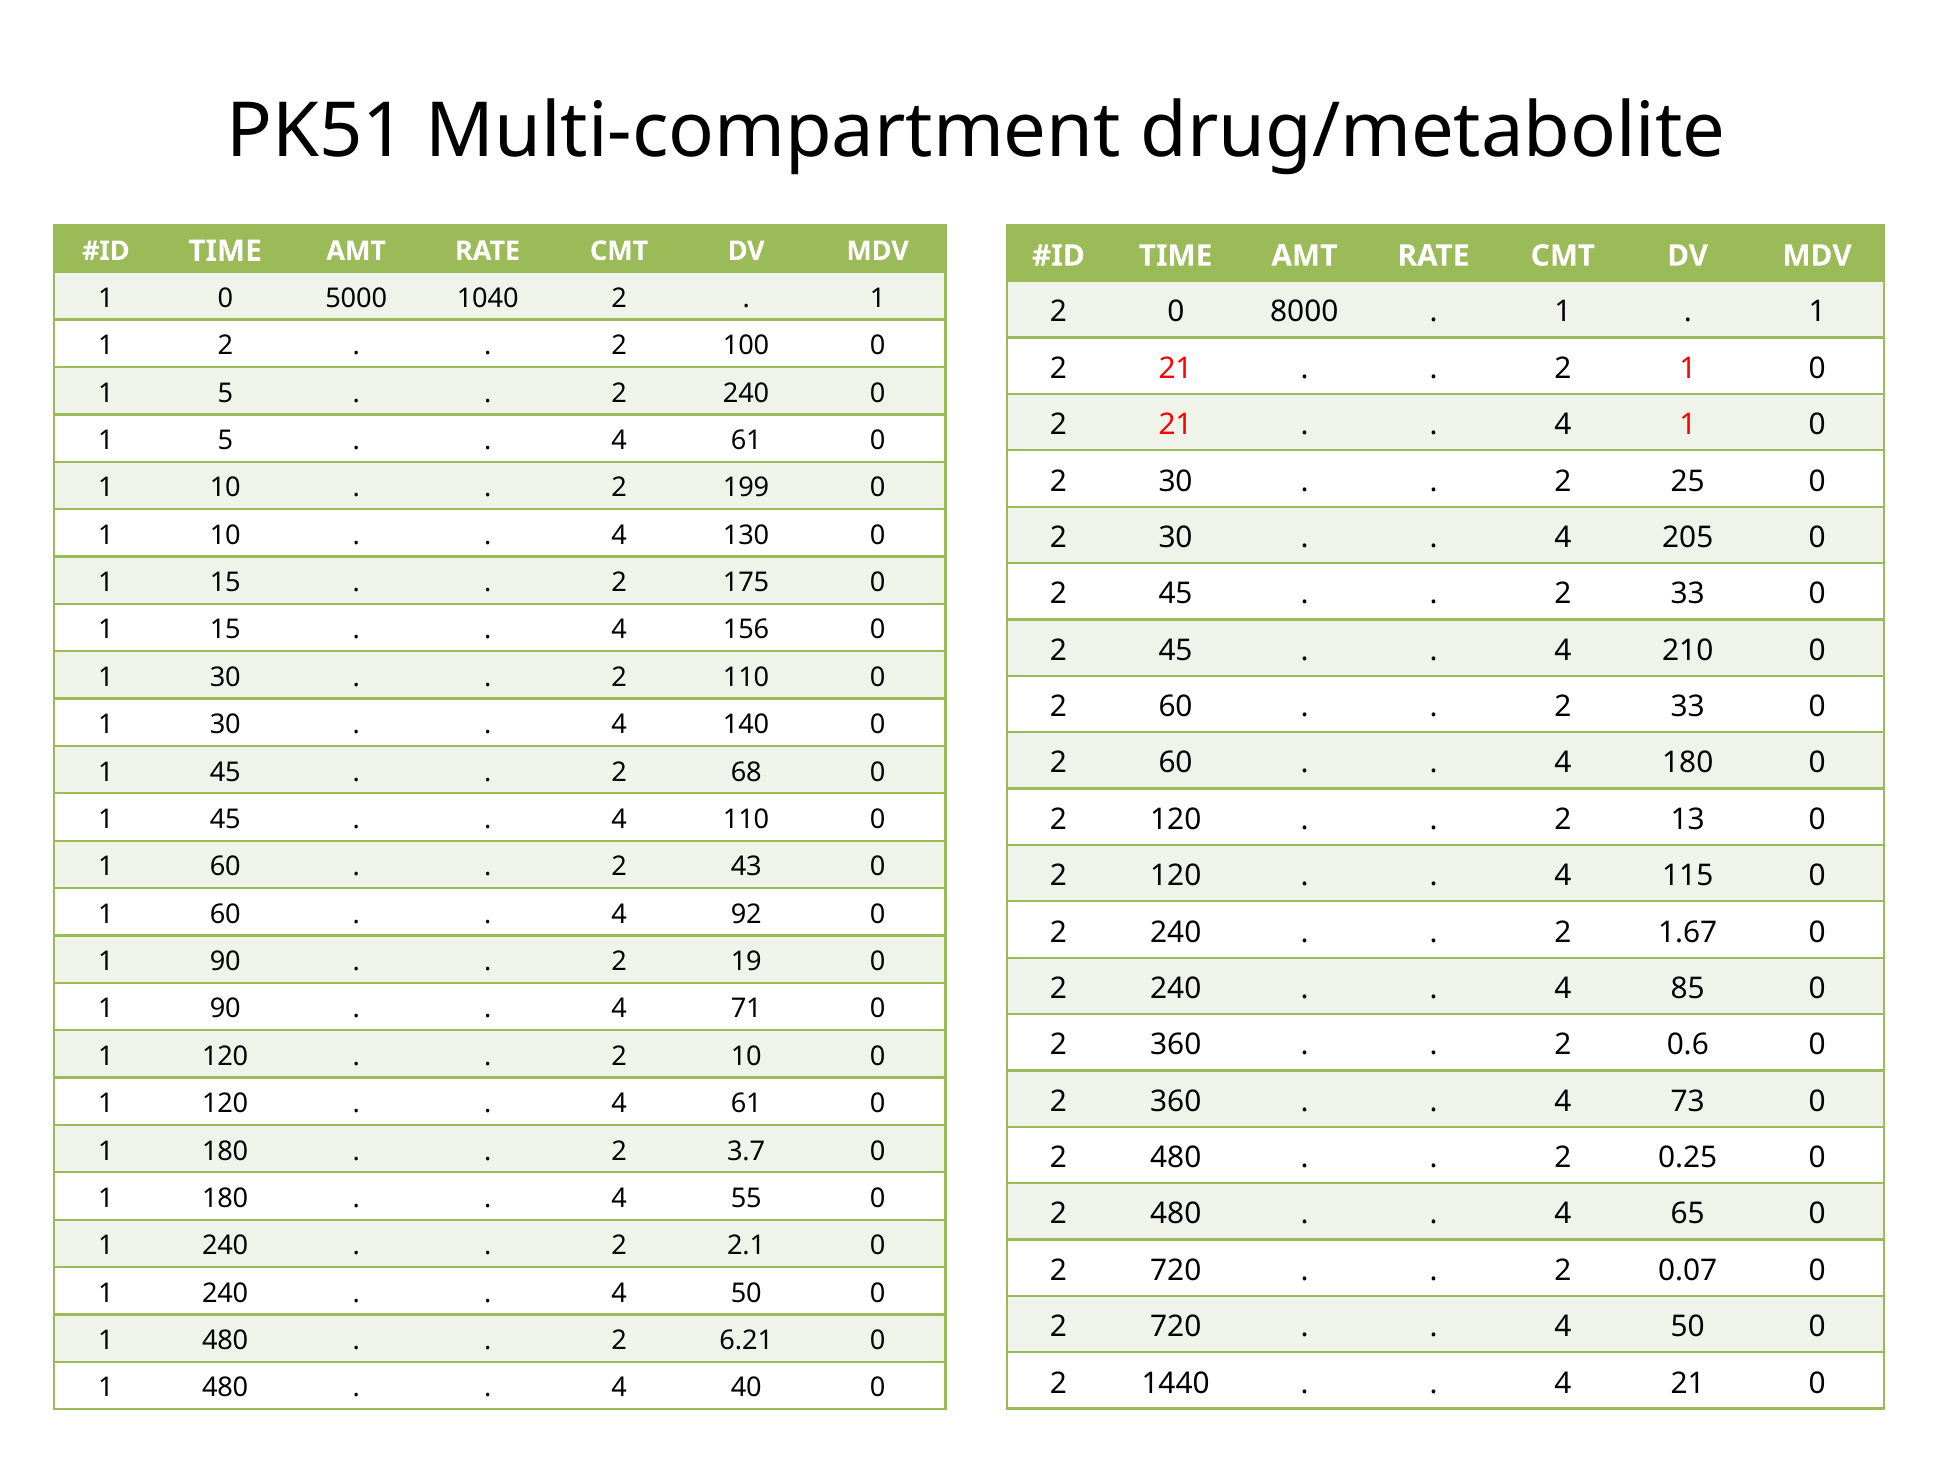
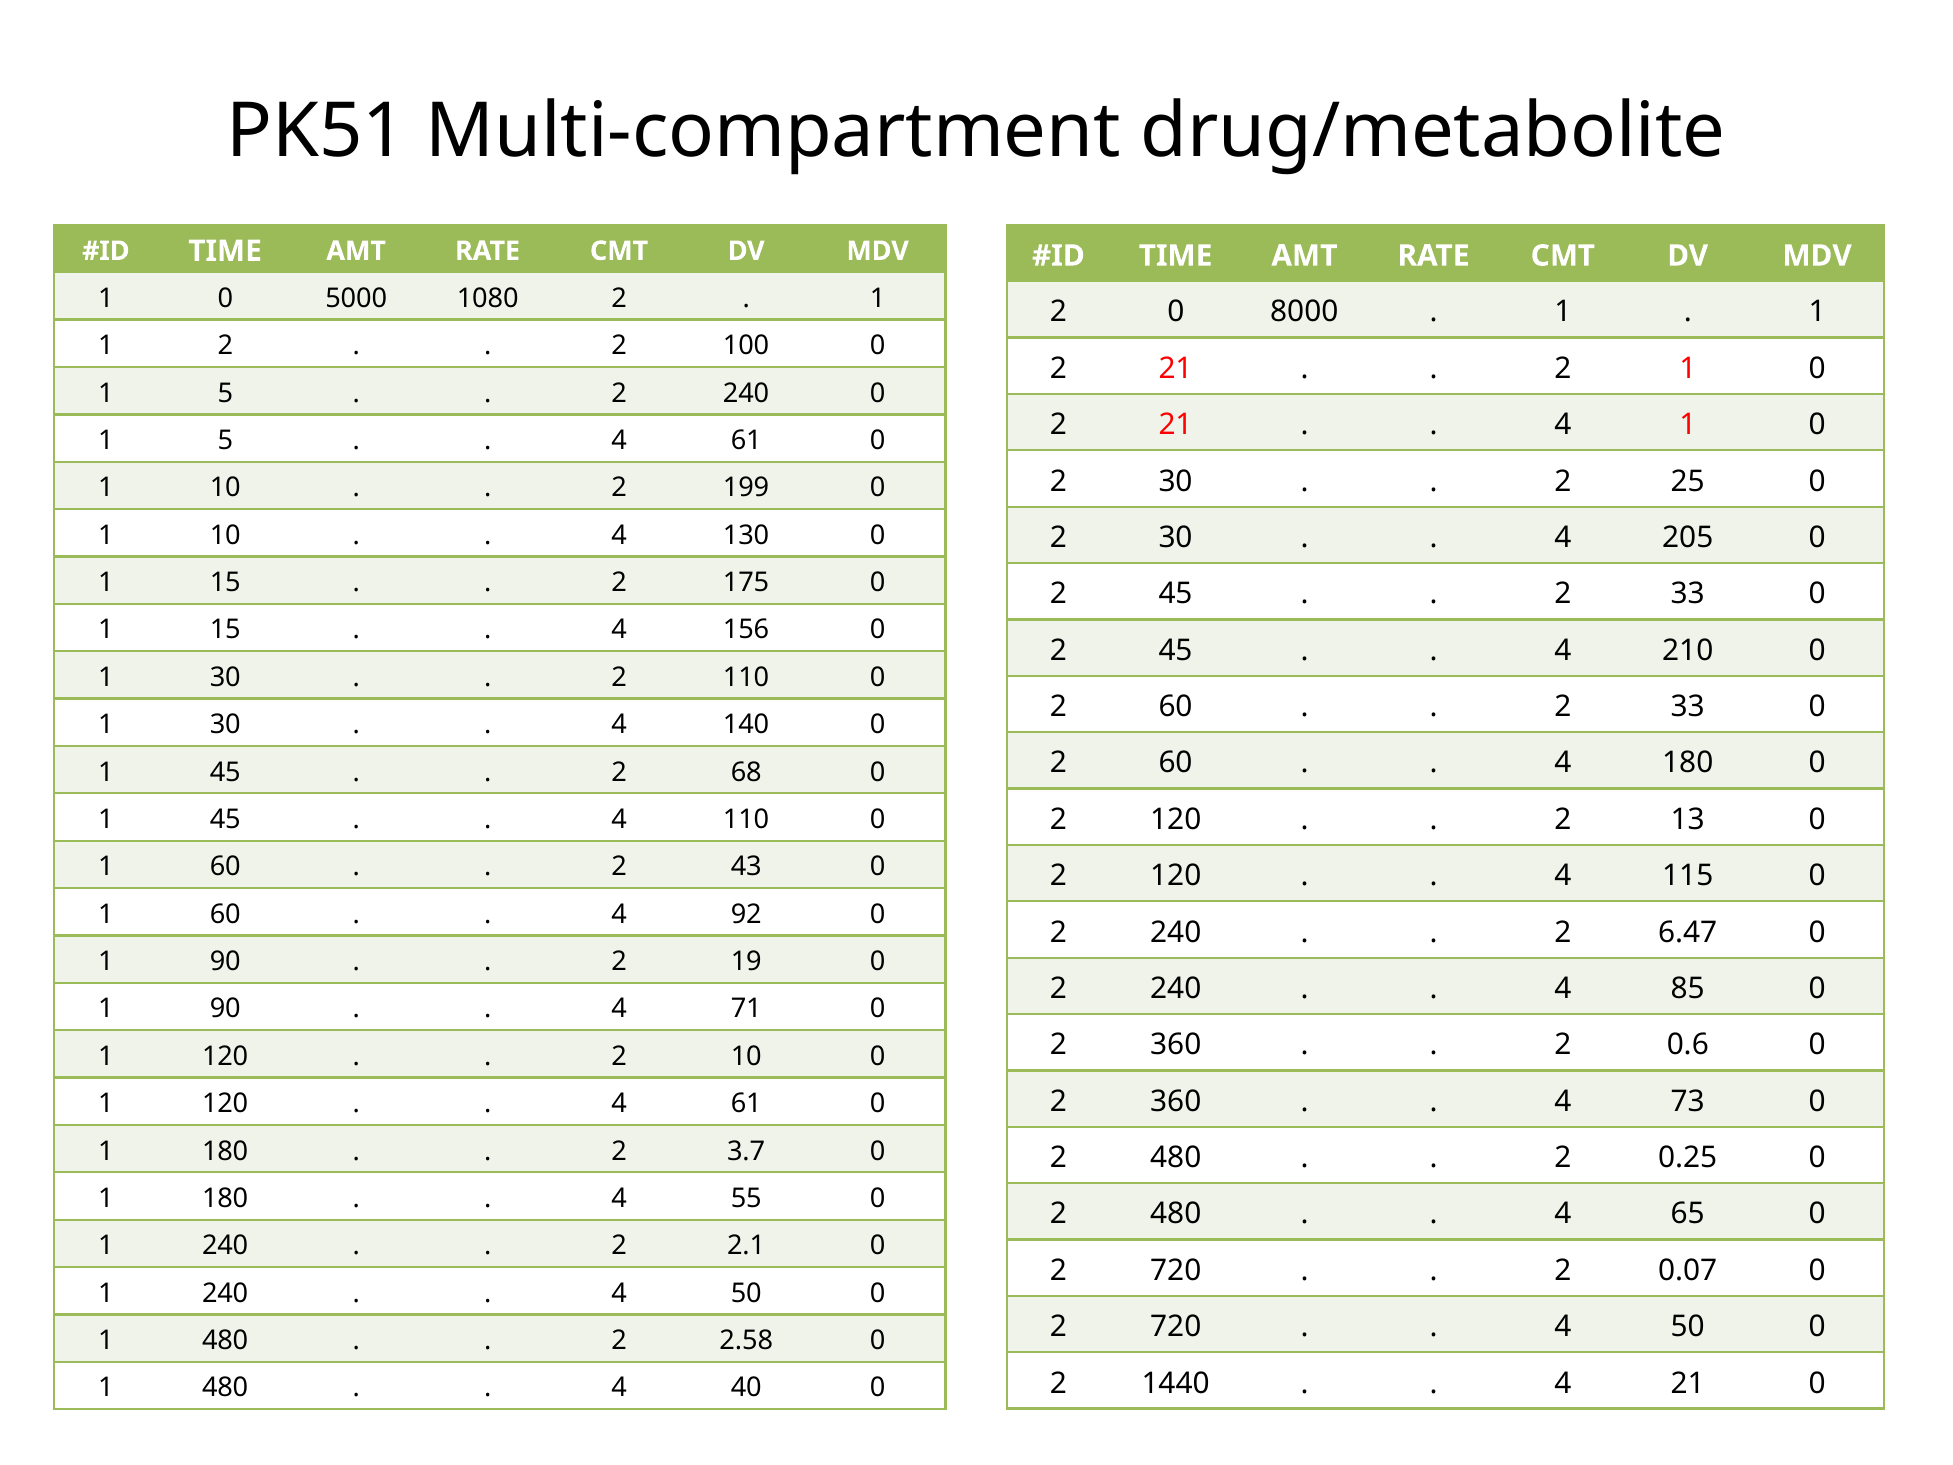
1040: 1040 -> 1080 (488, 298)
1.67: 1.67 -> 6.47 (1688, 932)
6.21: 6.21 -> 2.58 (746, 1340)
